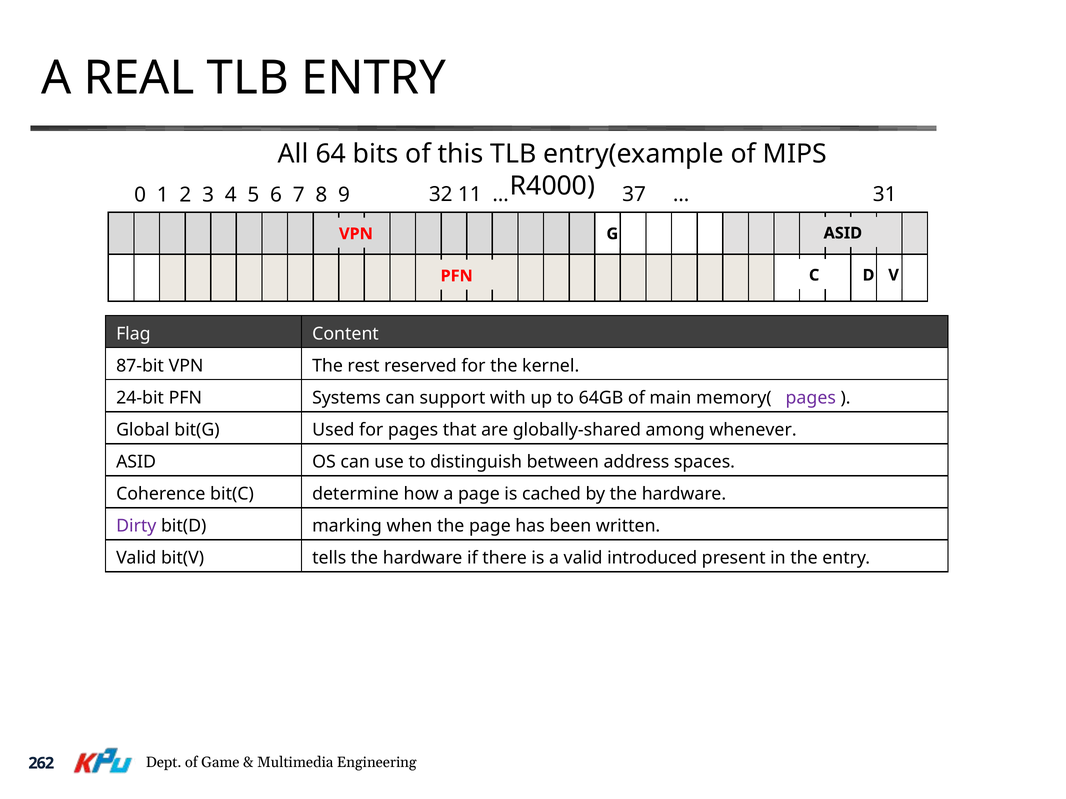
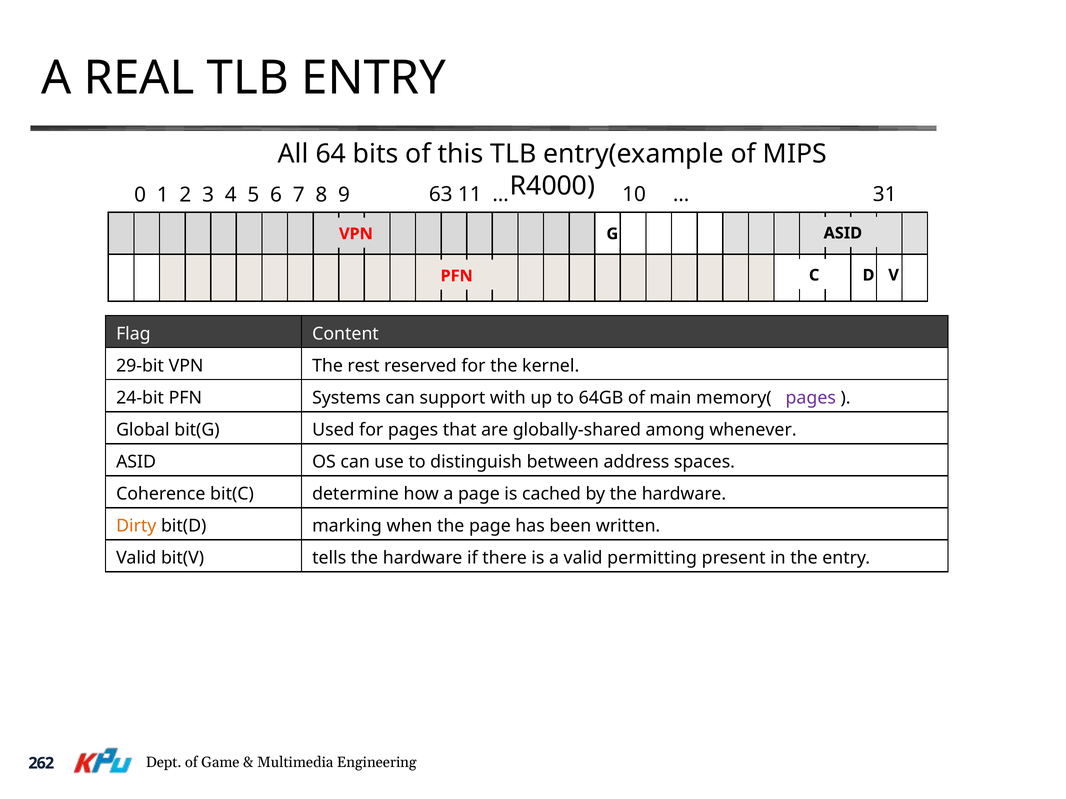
32: 32 -> 63 (441, 195)
37: 37 -> 10 (634, 195)
87-bit: 87-bit -> 29-bit (140, 366)
Dirty colour: purple -> orange (136, 526)
introduced: introduced -> permitting (652, 558)
